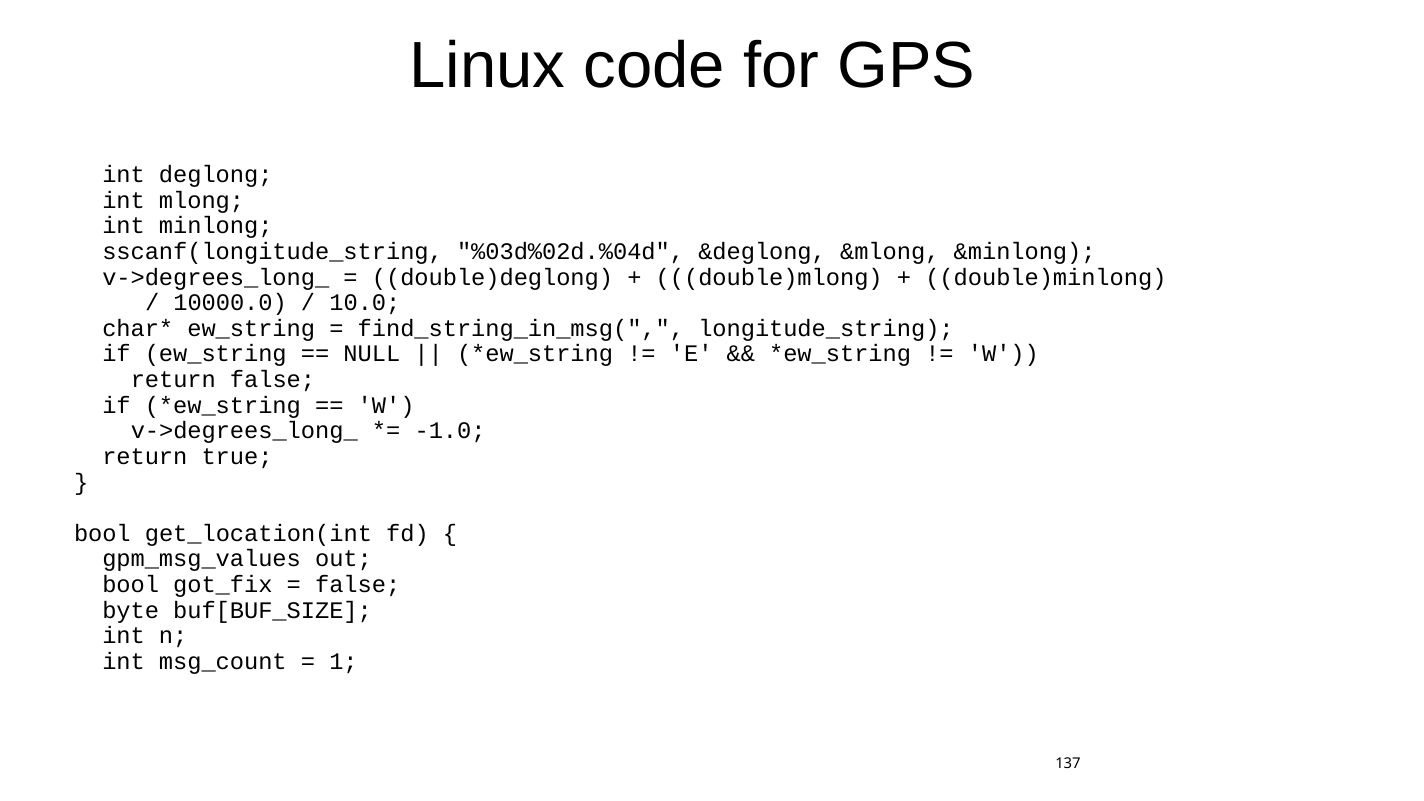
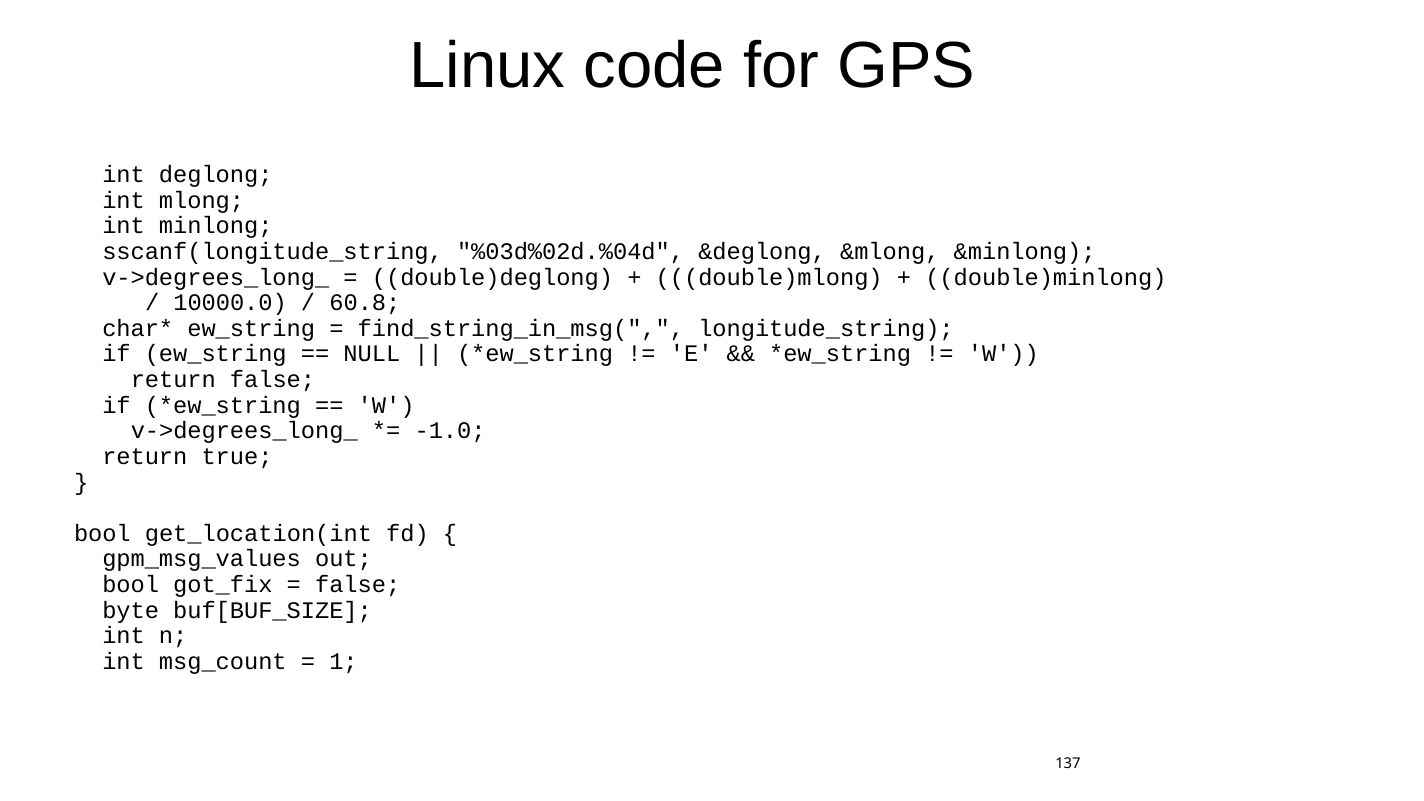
10.0: 10.0 -> 60.8 (365, 303)
